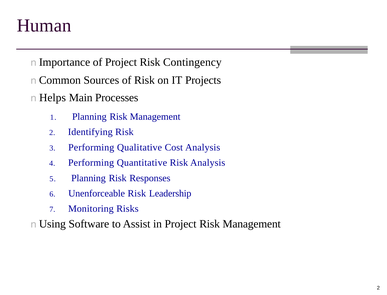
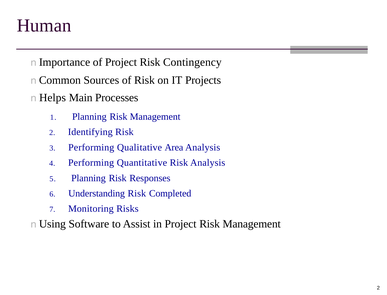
Cost: Cost -> Area (174, 147)
Unenforceable: Unenforceable -> Understanding (97, 193)
Leadership: Leadership -> Completed (170, 193)
